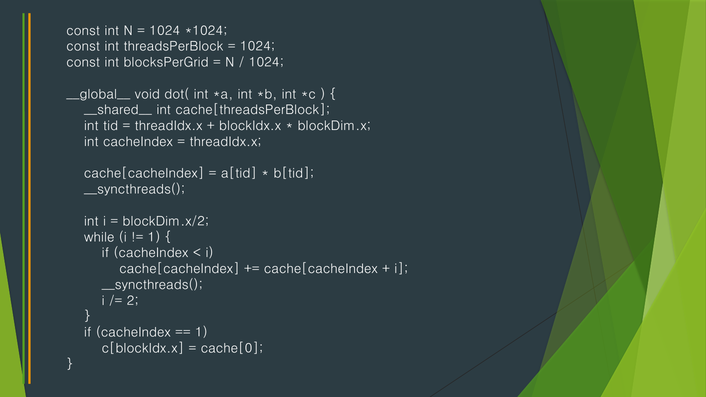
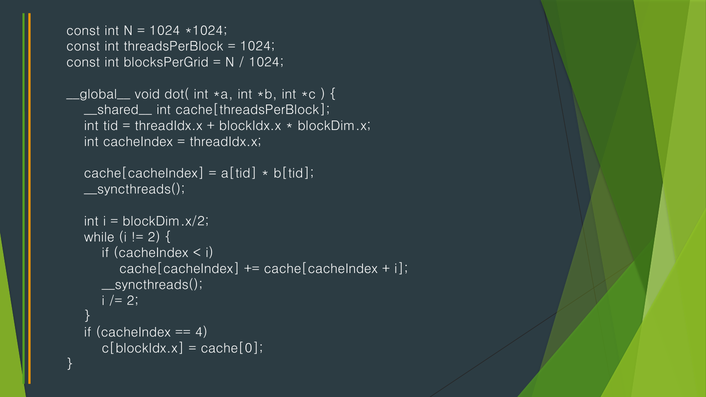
1: 1 -> 2 (154, 237)
1: 1 -> 4 (201, 333)
